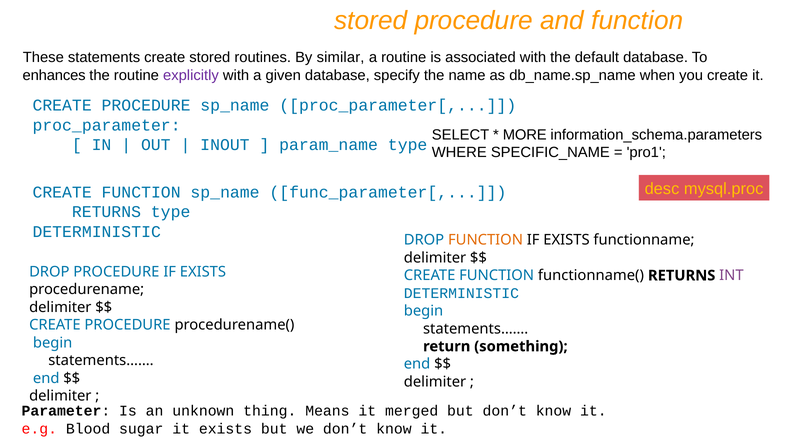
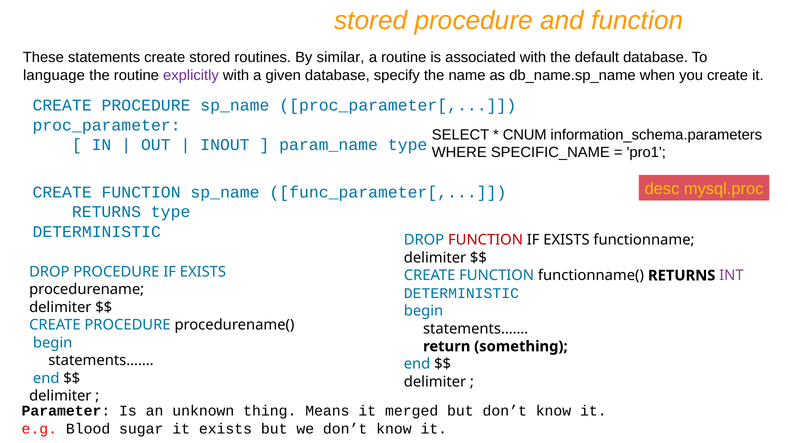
enhances: enhances -> language (54, 75)
MORE: MORE -> CNUM (525, 135)
FUNCTION colour: orange -> red (486, 240)
